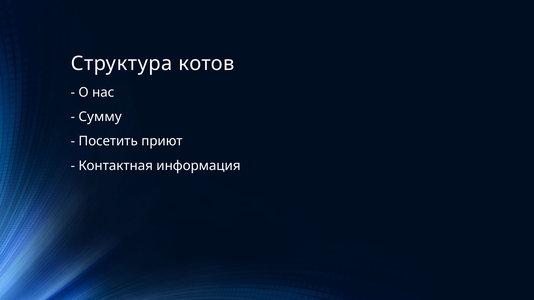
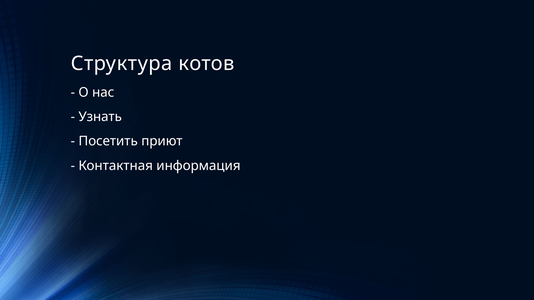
Сумму: Сумму -> Узнать (100, 117)
